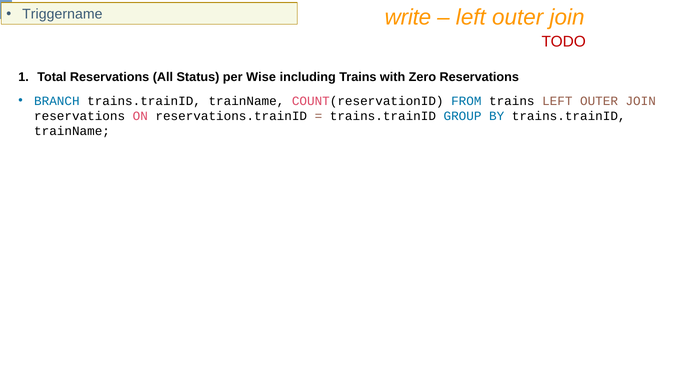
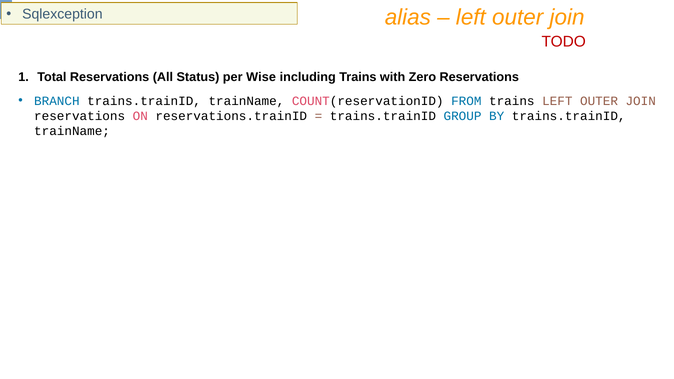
Triggername: Triggername -> Sqlexception (62, 14)
write: write -> alias (408, 18)
